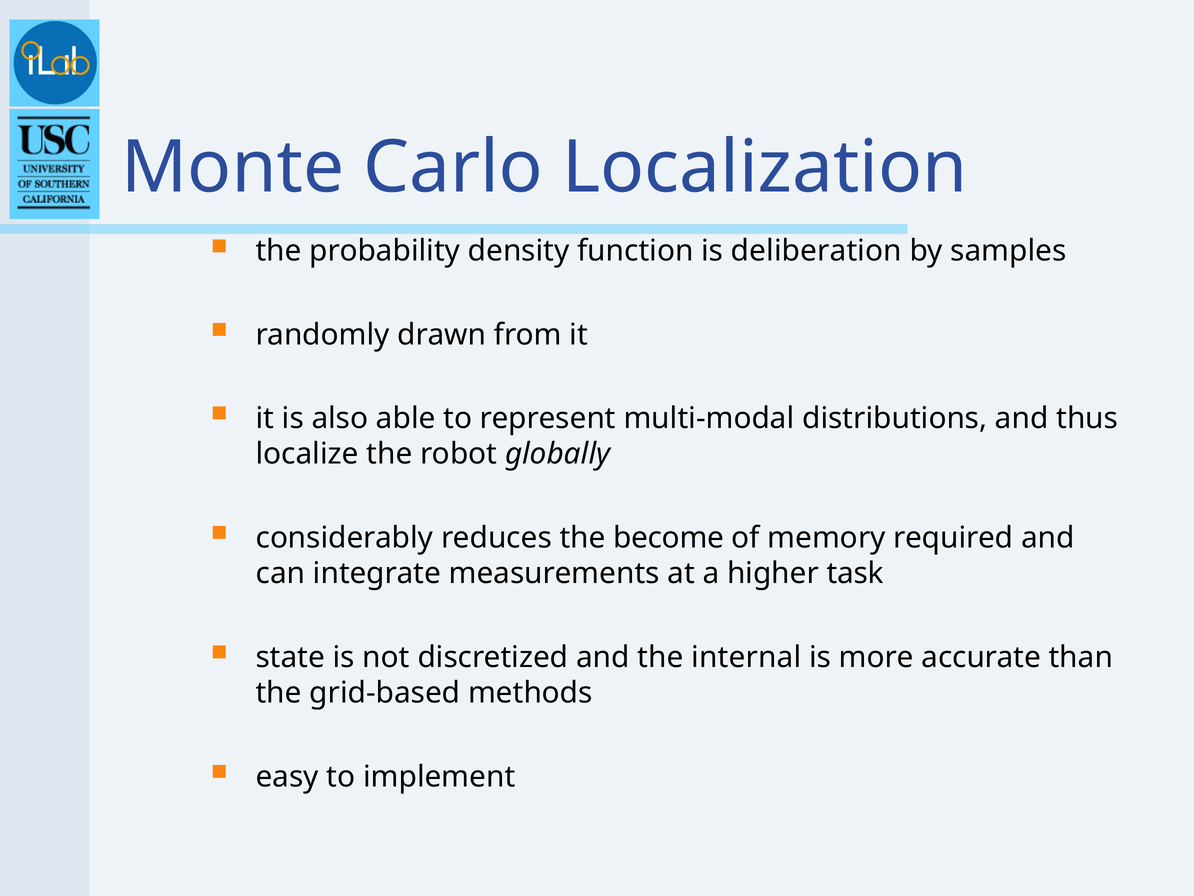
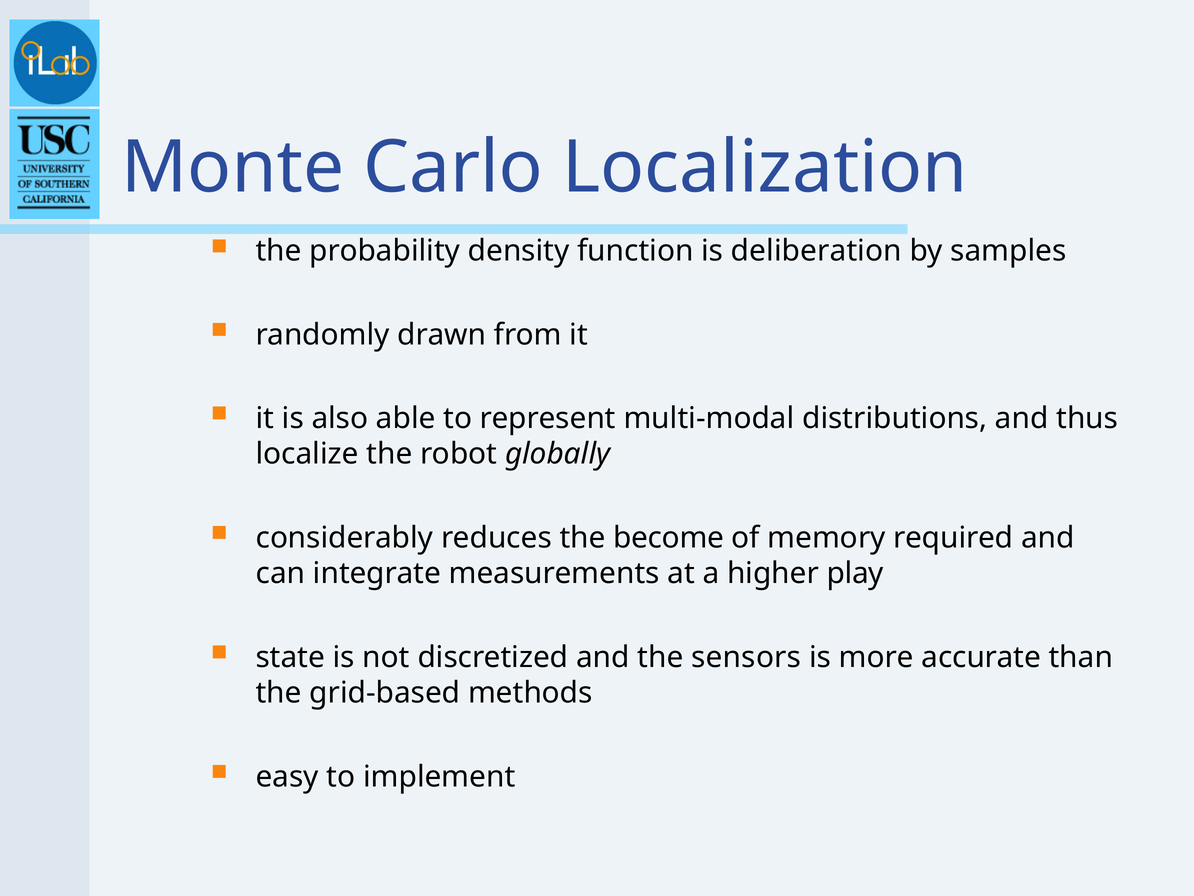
task: task -> play (855, 573)
internal: internal -> sensors (746, 657)
